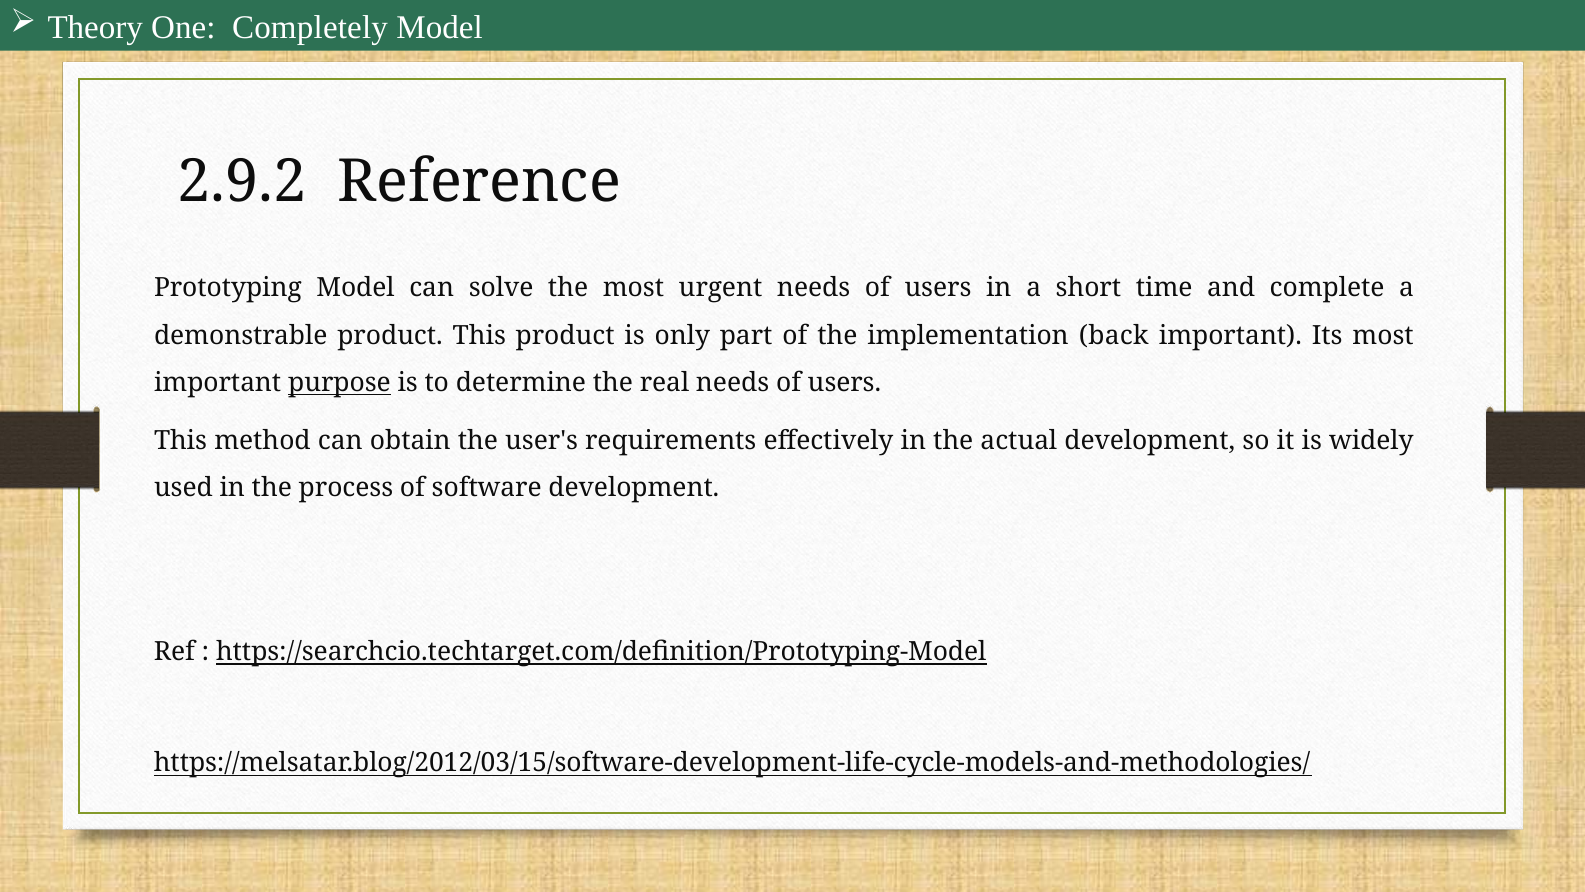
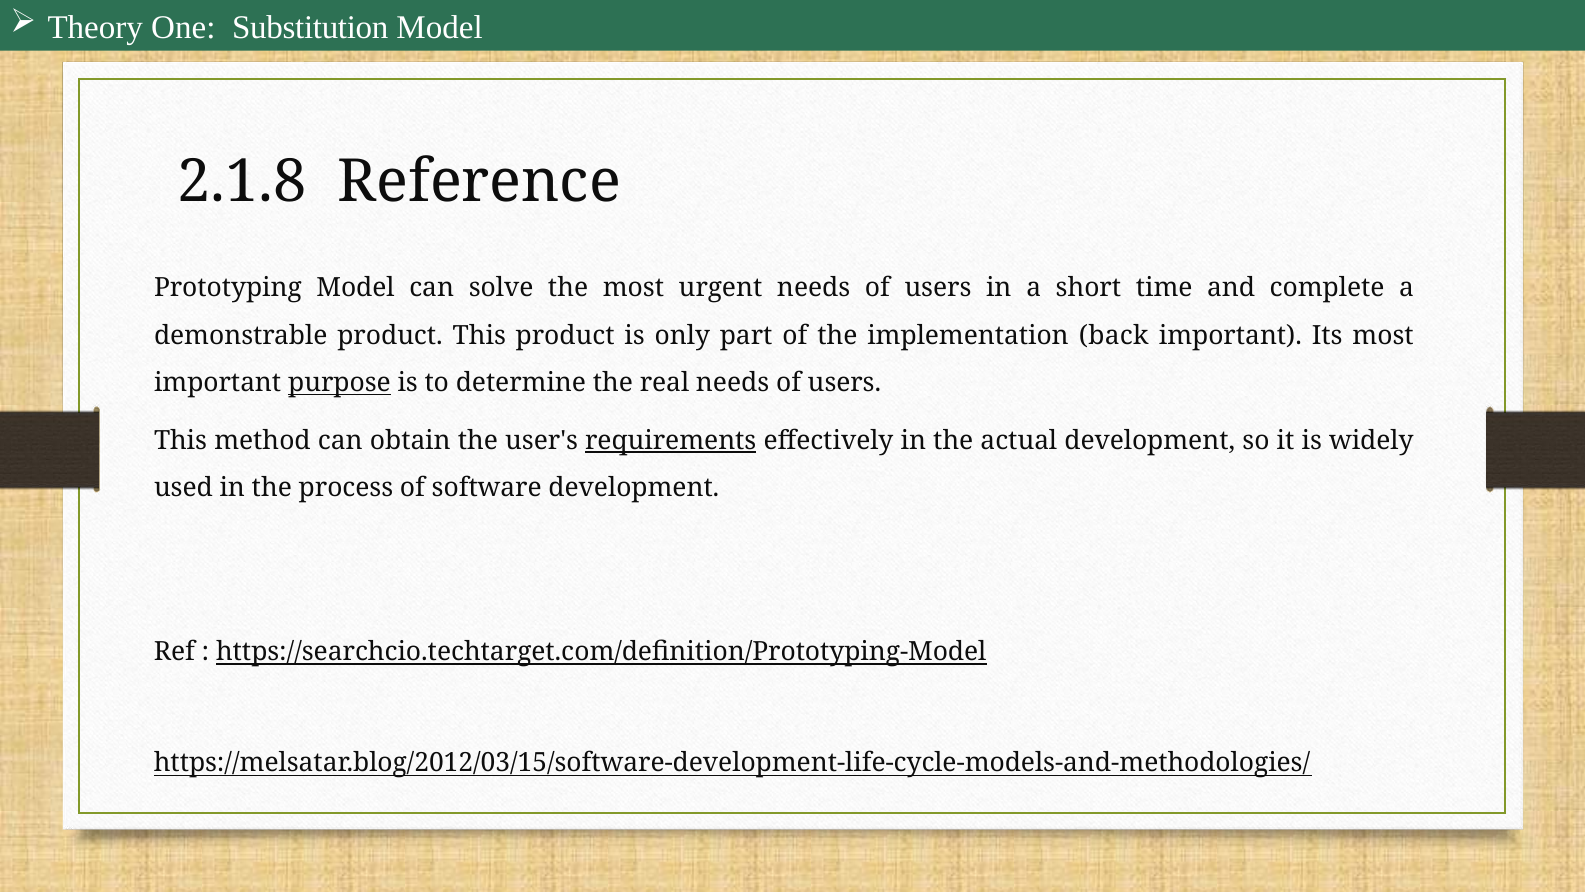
Completely: Completely -> Substitution (310, 27)
2.9.2: 2.9.2 -> 2.1.8 (242, 182)
requirements underline: none -> present (671, 440)
